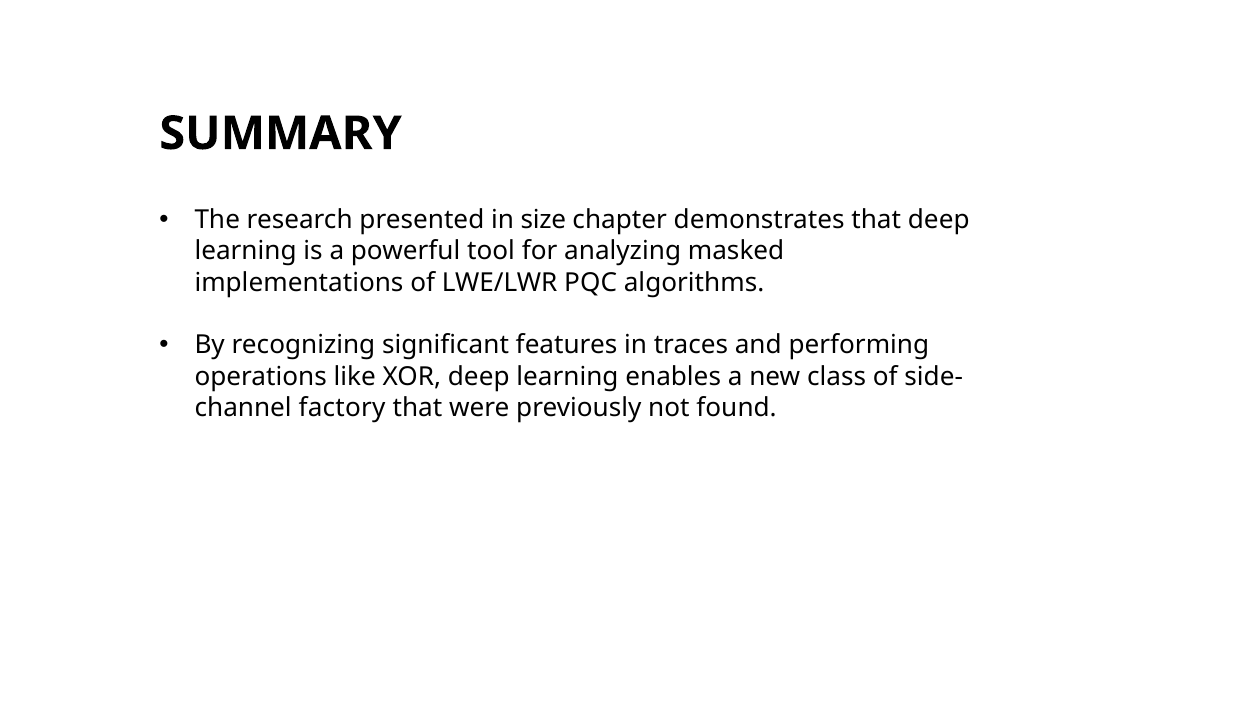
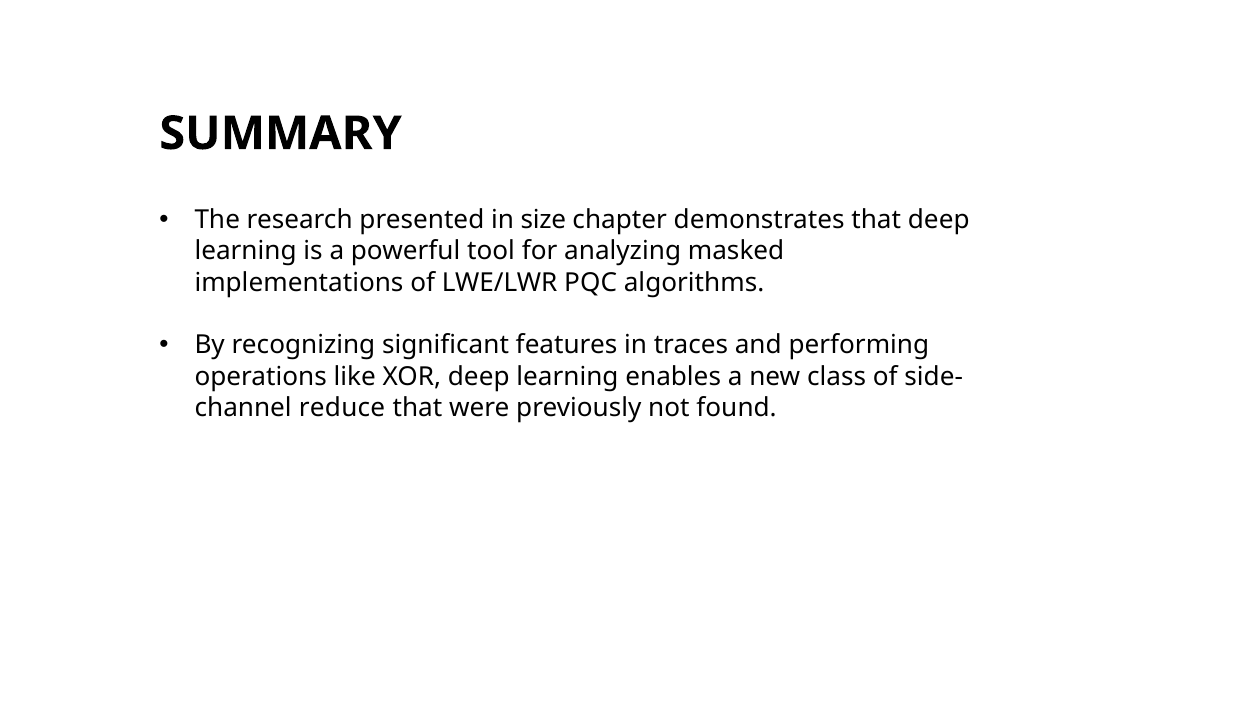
factory: factory -> reduce (342, 408)
